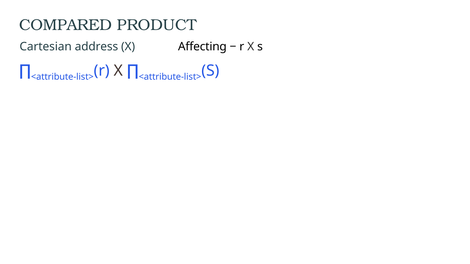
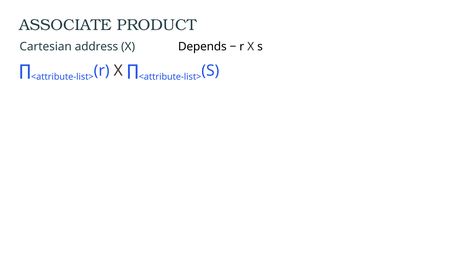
COMPARED: COMPARED -> ASSOCIATE (66, 25)
Affecting: Affecting -> Depends (202, 47)
